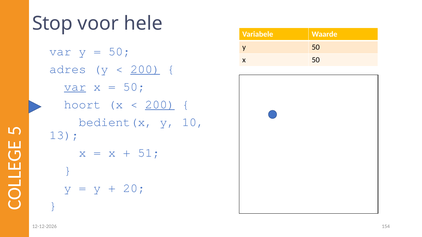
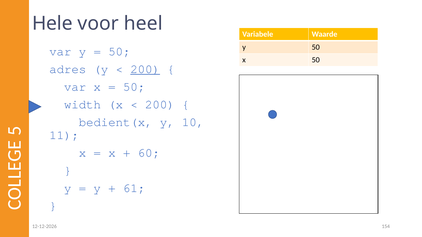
Stop: Stop -> Hele (52, 23)
hele: hele -> heel (143, 23)
var underline: present -> none (75, 87)
hoort: hoort -> width (82, 105)
200 underline: present -> none (160, 105)
13: 13 -> 11 (64, 135)
51: 51 -> 60 (149, 153)
20: 20 -> 61 (134, 188)
